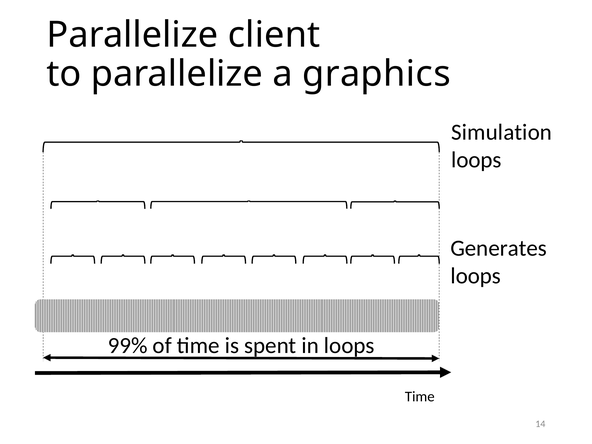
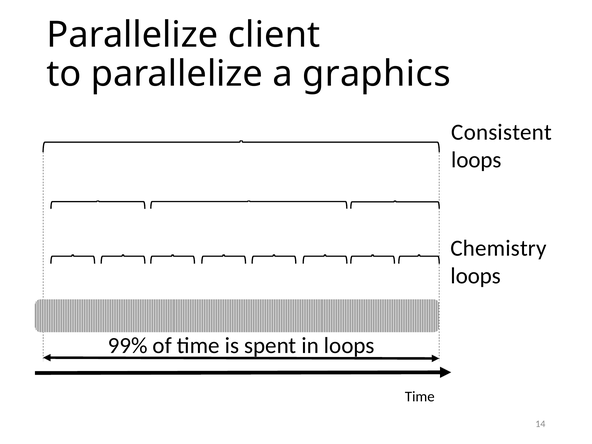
Simulation: Simulation -> Consistent (502, 132)
Generates: Generates -> Chemistry (498, 248)
